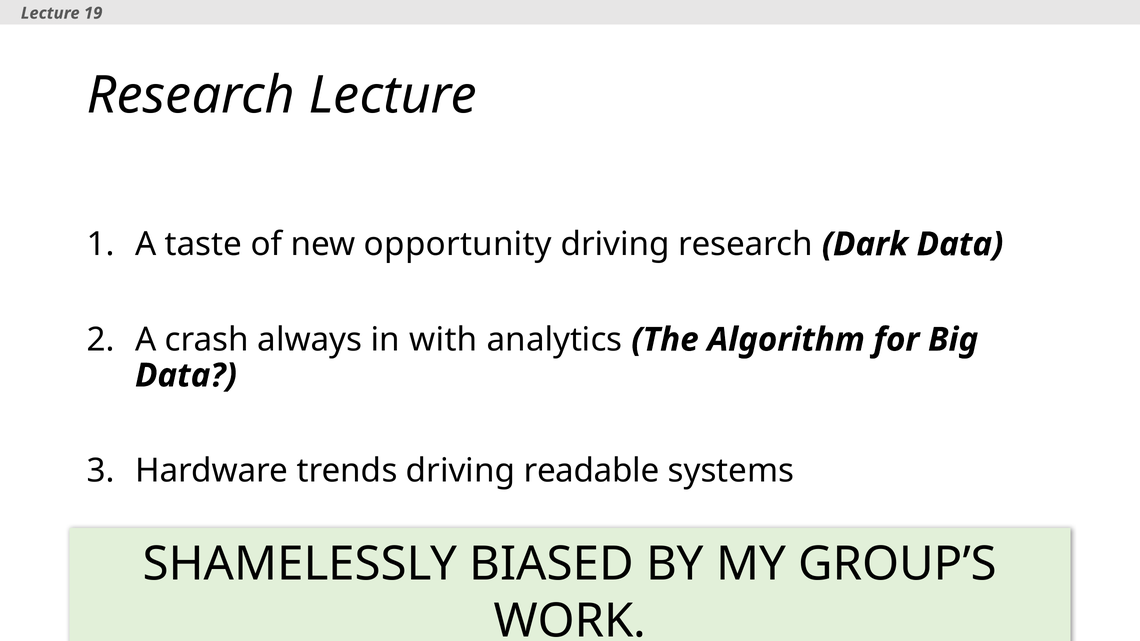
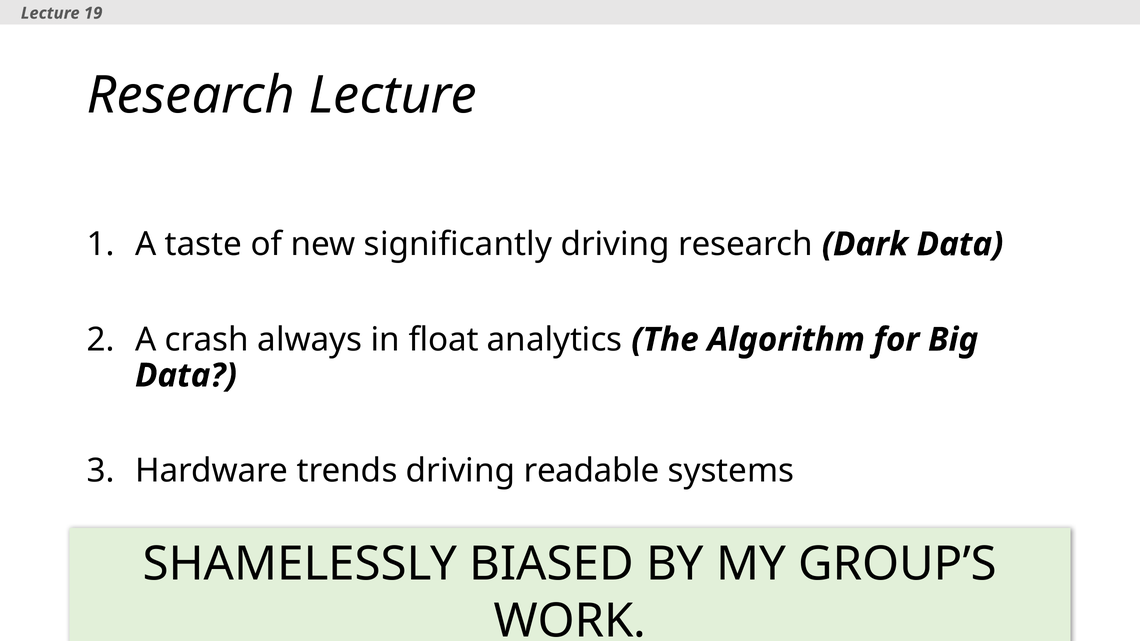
opportunity: opportunity -> significantly (458, 244)
with: with -> float (444, 340)
